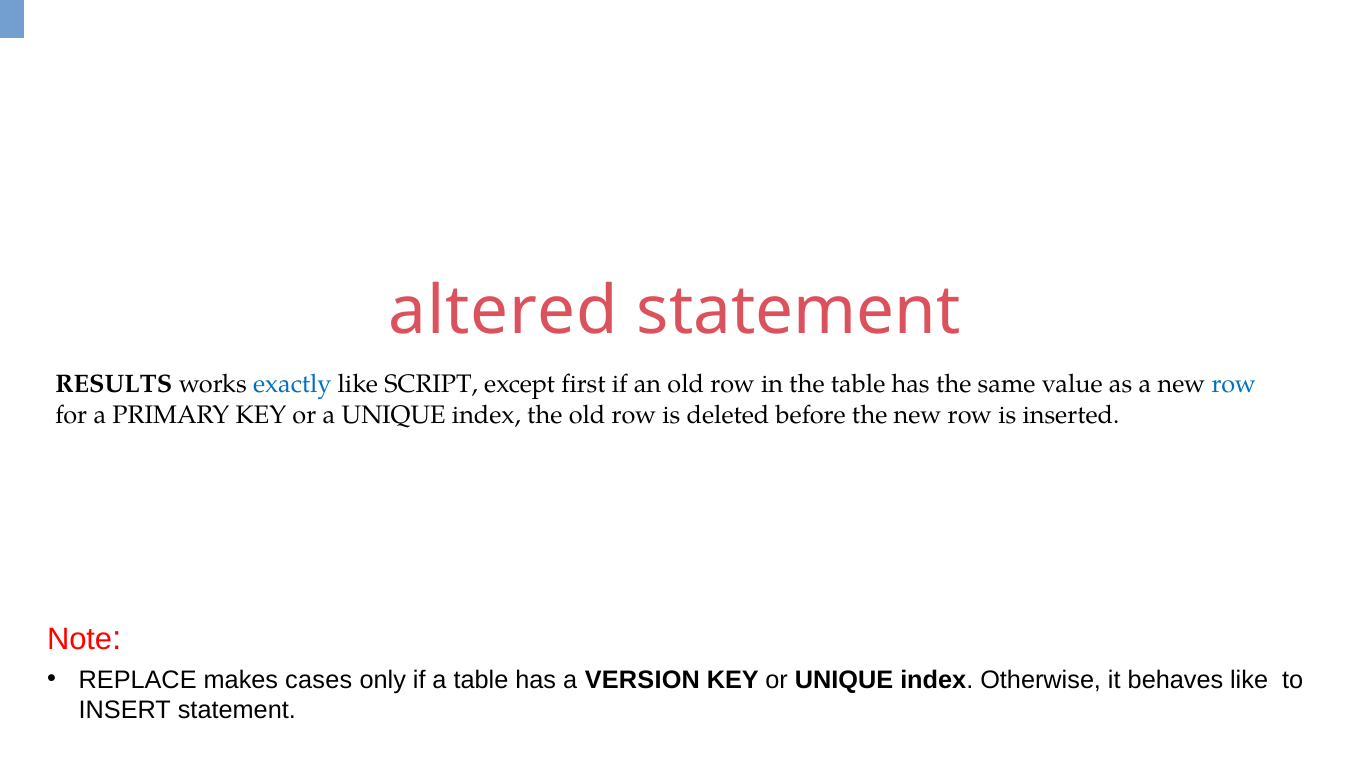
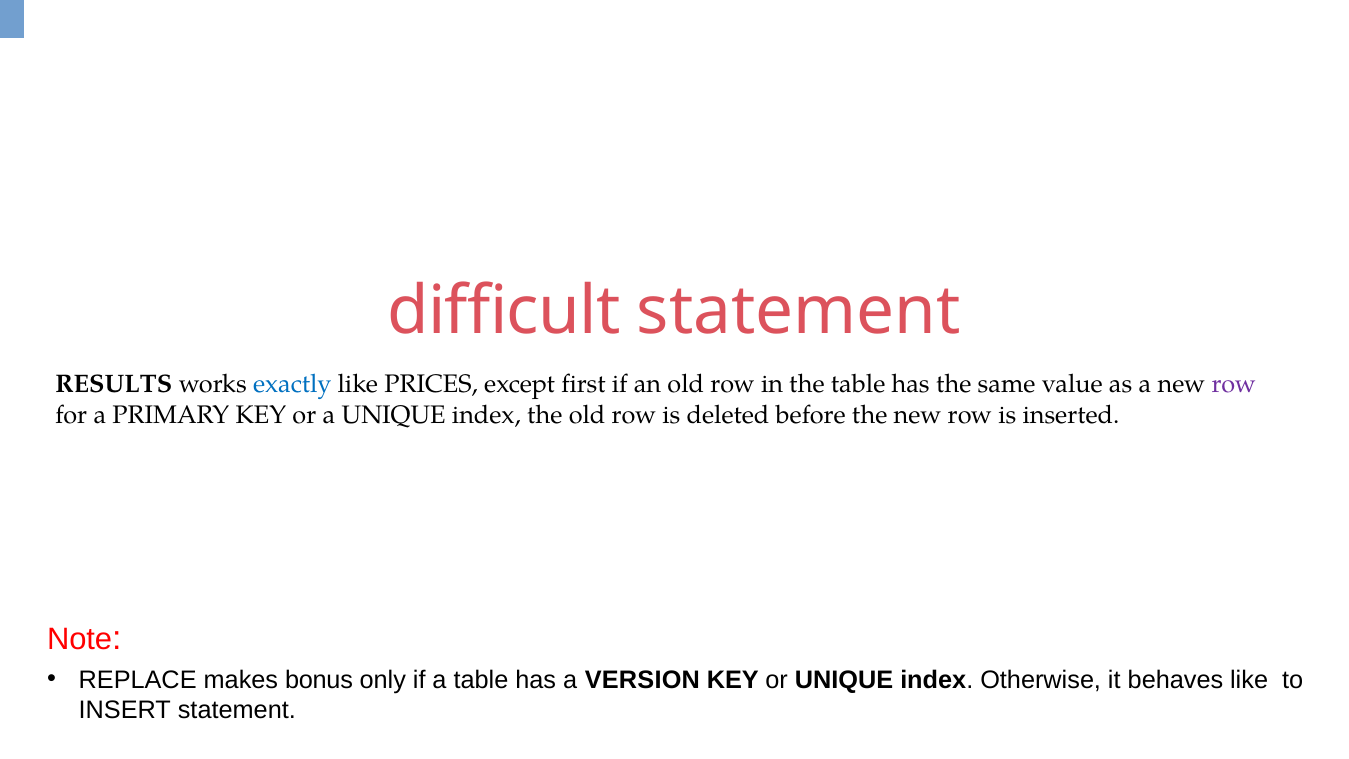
altered: altered -> difficult (504, 312)
SCRIPT: SCRIPT -> PRICES (431, 384)
row colour: blue -> purple (1234, 384)
cases: cases -> bonus (319, 680)
